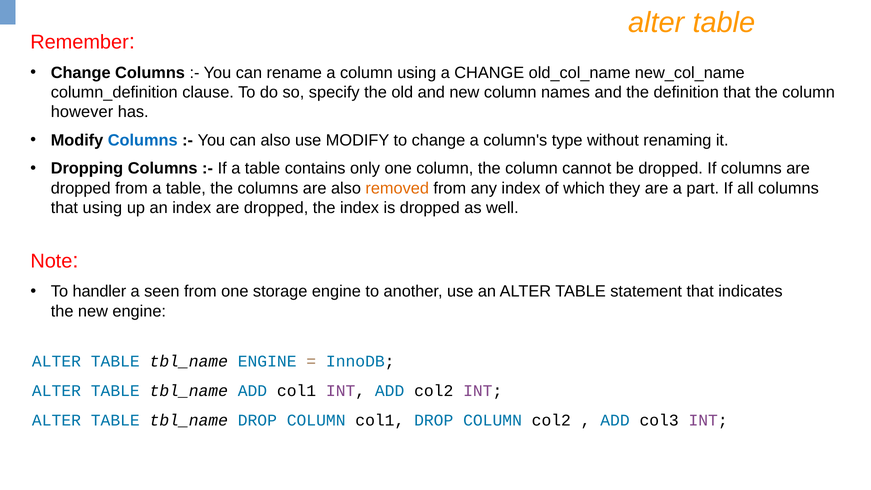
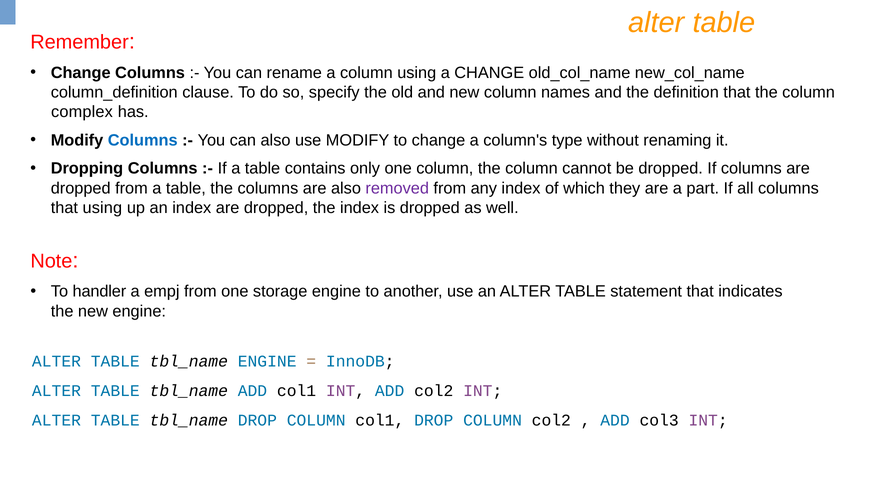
however: however -> complex (82, 112)
removed colour: orange -> purple (397, 188)
seen: seen -> empj (162, 291)
